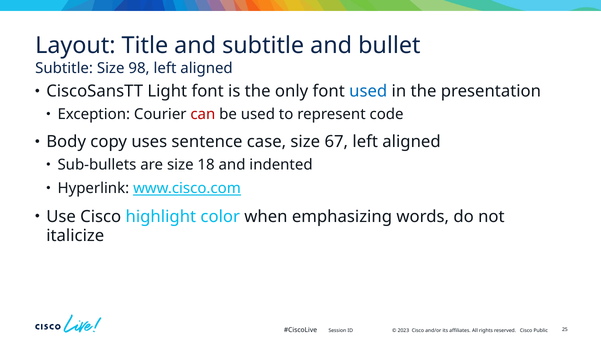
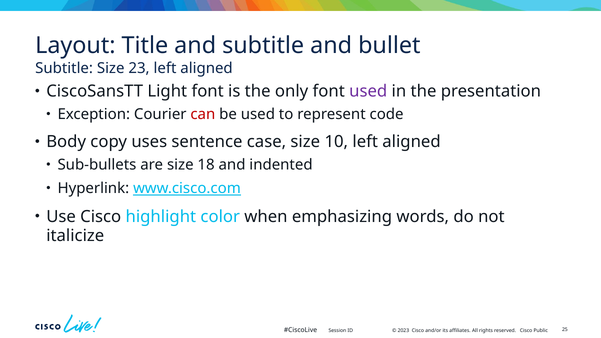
98: 98 -> 23 (139, 68)
used colour: blue -> purple (368, 91)
67: 67 -> 10 (336, 142)
